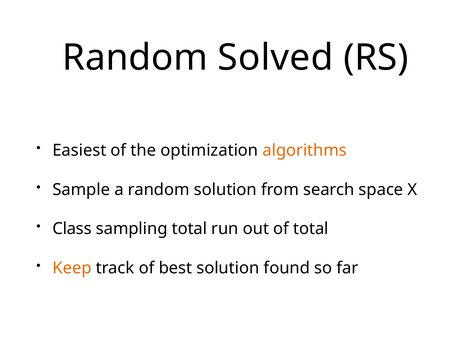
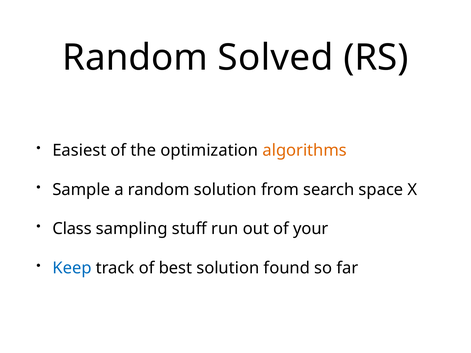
sampling total: total -> stuff (189, 229)
of total: total -> your (311, 229)
Keep colour: orange -> blue (72, 268)
